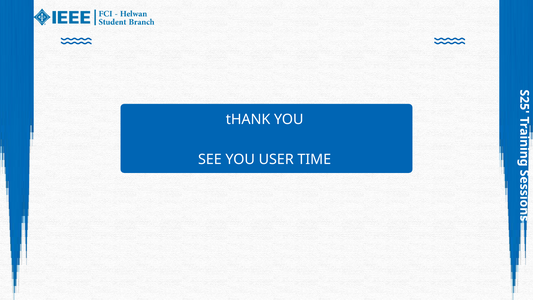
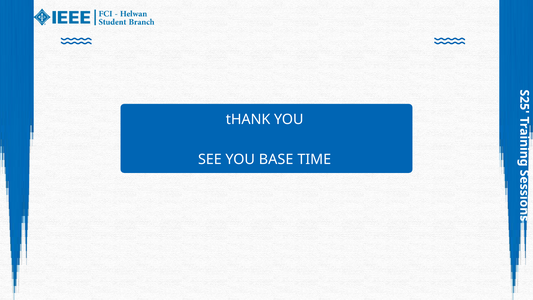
USER: USER -> BASE (276, 159)
